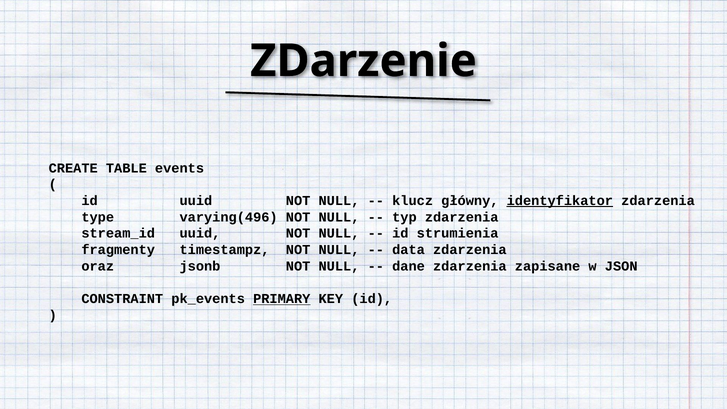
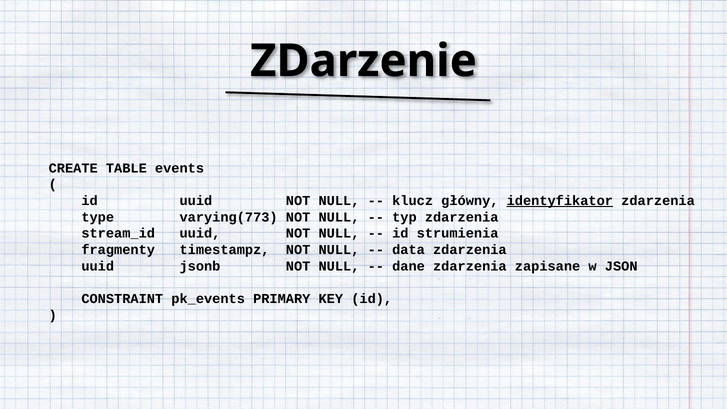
varying(496: varying(496 -> varying(773 (229, 217)
oraz: oraz -> uuid (98, 266)
PRIMARY underline: present -> none (282, 299)
